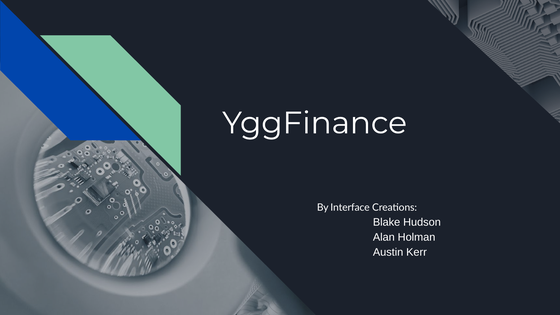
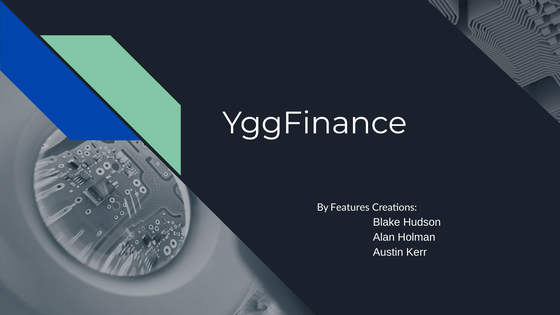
Interface: Interface -> Features (350, 208)
